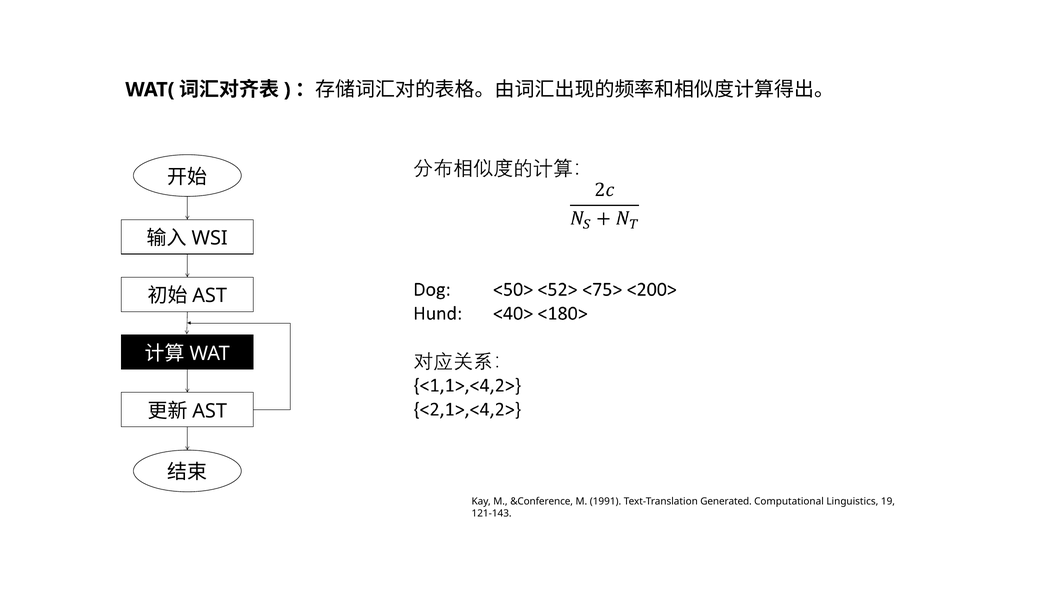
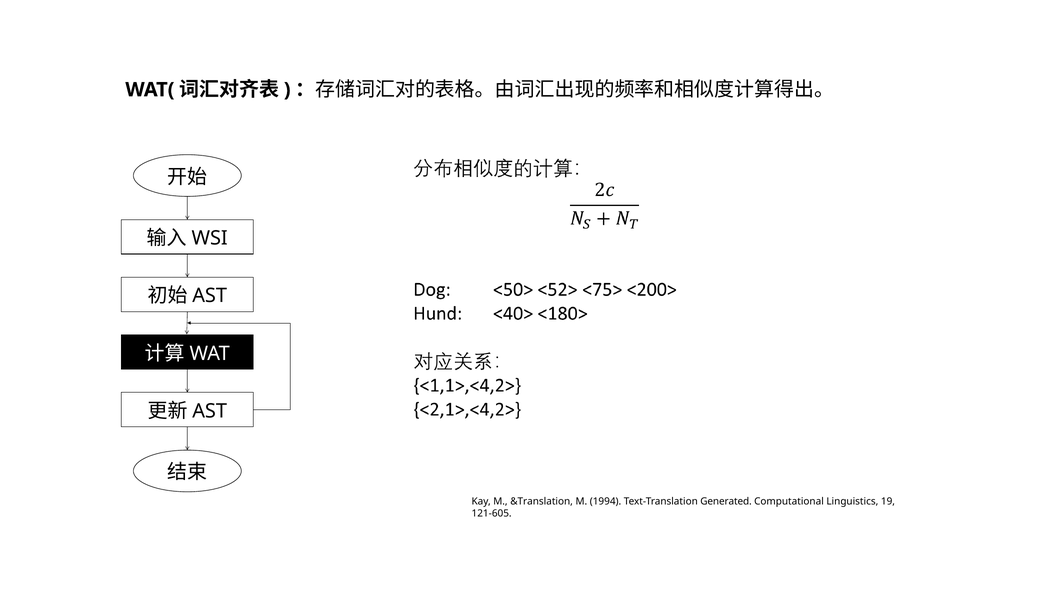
&Conference: &Conference -> &Translation (542, 501)
1991: 1991 -> 1994 (606, 501)
121-143: 121-143 -> 121-605 (492, 513)
